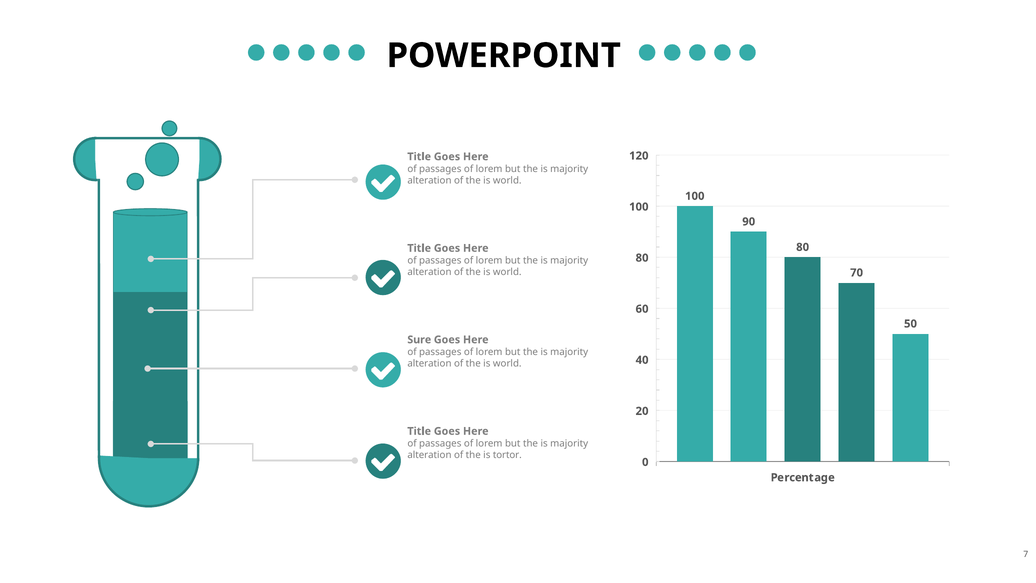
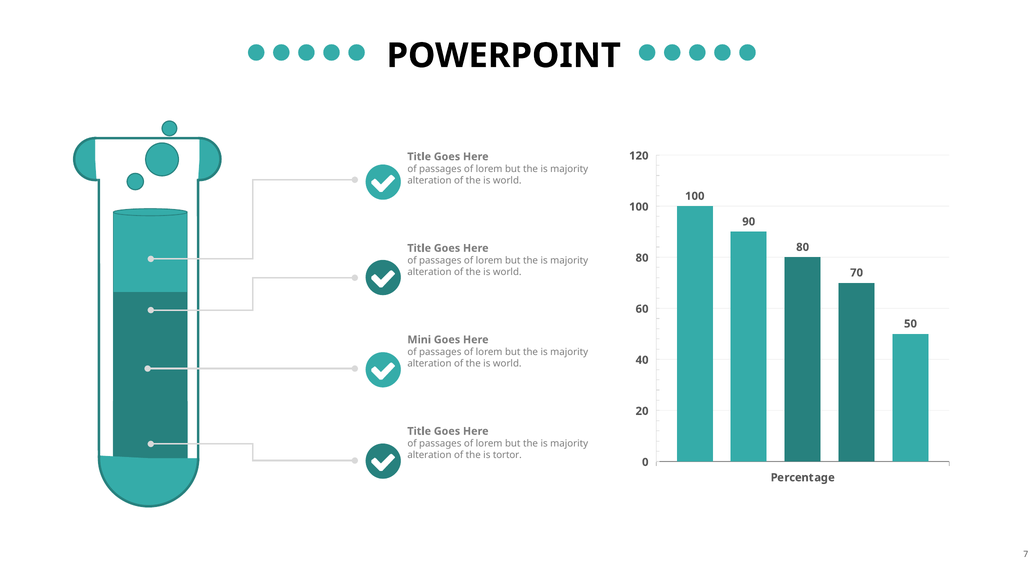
Sure: Sure -> Mini (419, 340)
